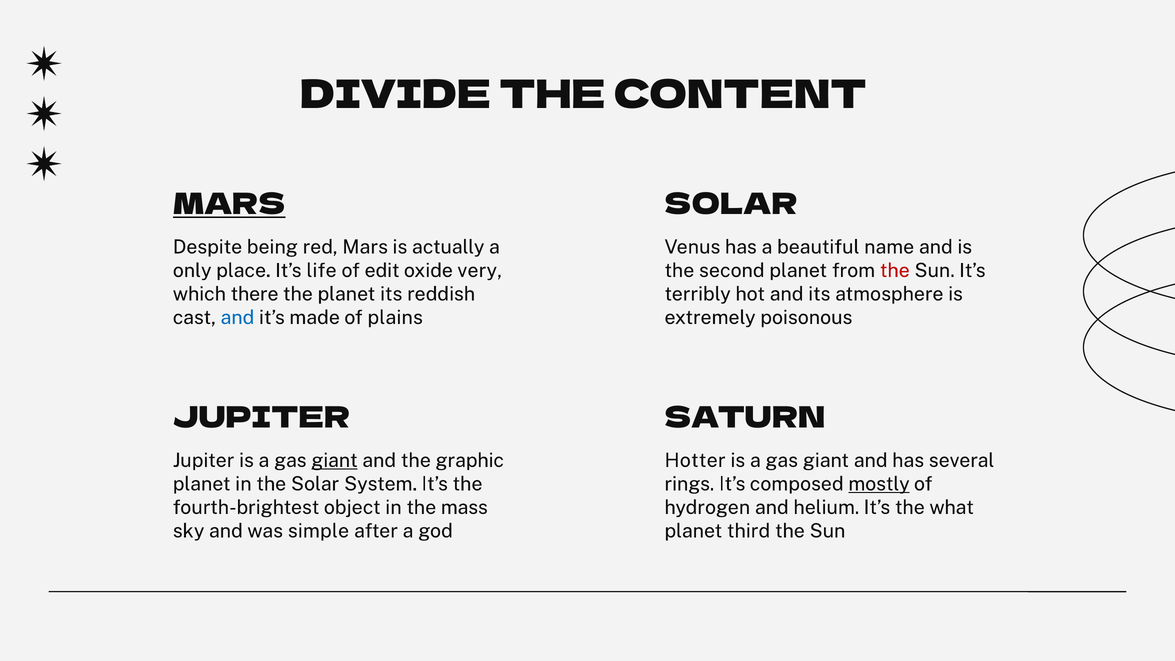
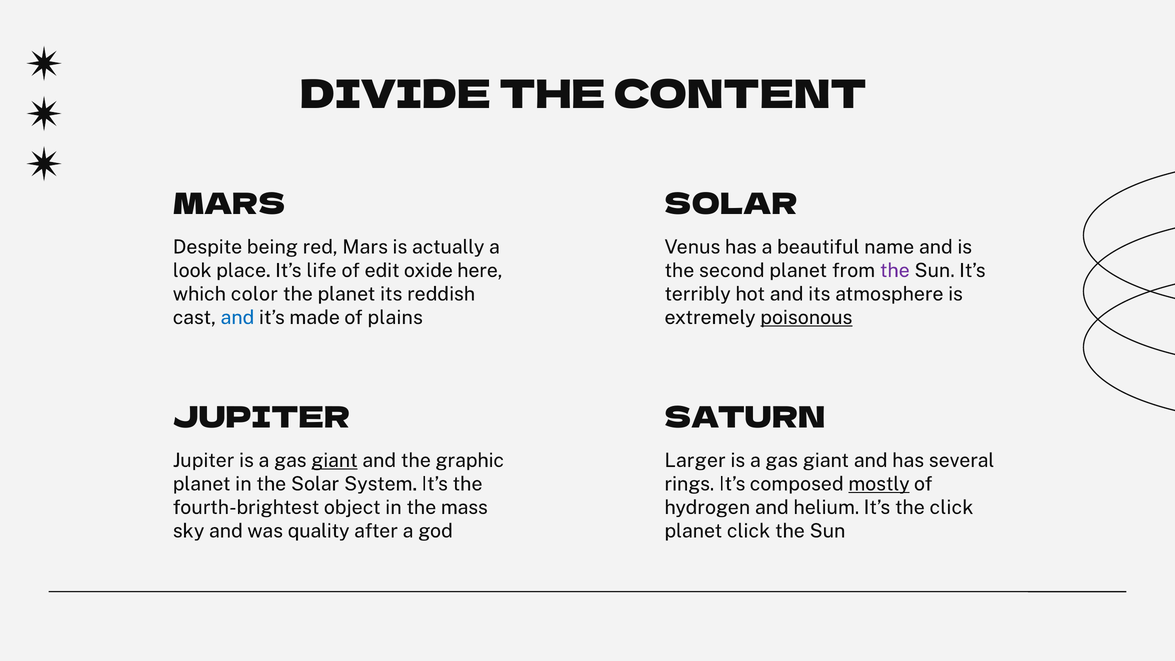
MARS underline: present -> none (229, 205)
only: only -> look (192, 270)
very: very -> here (480, 270)
the colour: red -> purple (895, 270)
there: there -> color (254, 294)
poisonous underline: none -> present (806, 317)
Hotter: Hotter -> Larger (695, 460)
the what: what -> click (951, 507)
simple: simple -> quality (319, 531)
planet third: third -> click (749, 531)
